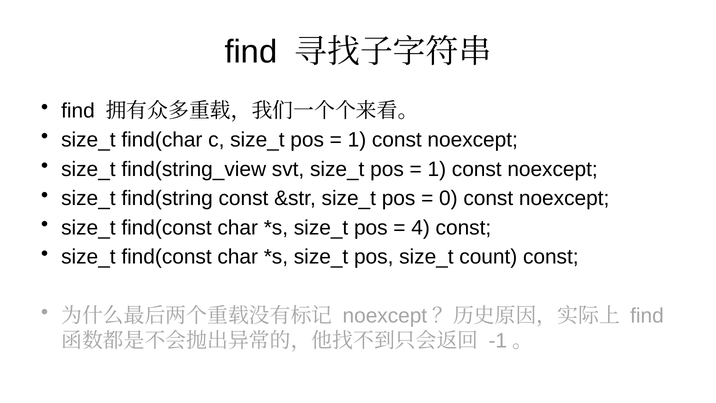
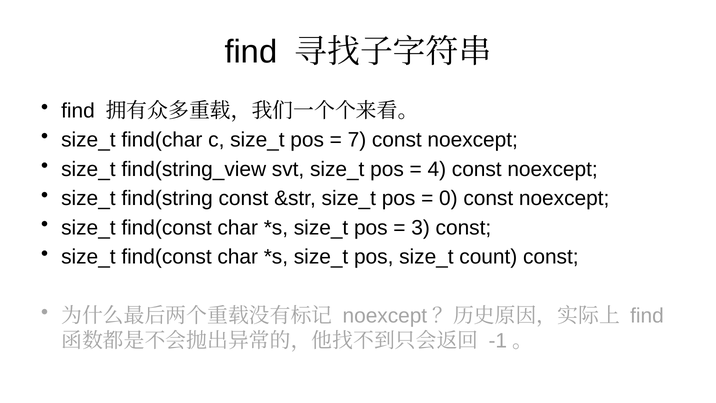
1: 1 -> 7 (357, 140)
1: 1 -> 4 (437, 169)
4: 4 -> 3 (421, 228)
